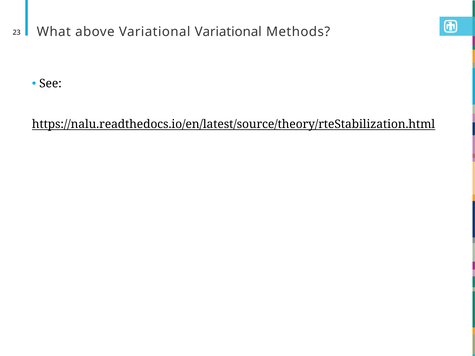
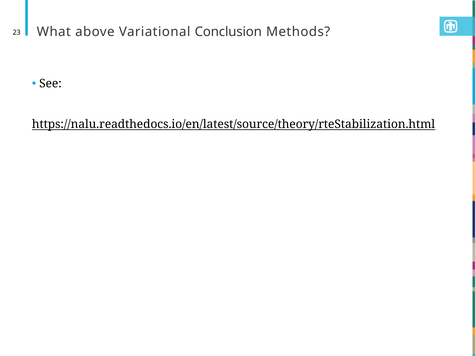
Variational Variational: Variational -> Conclusion (228, 32)
